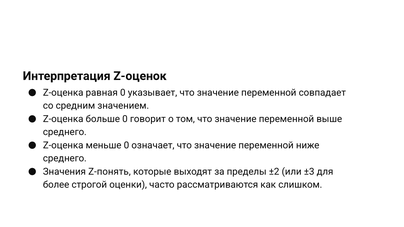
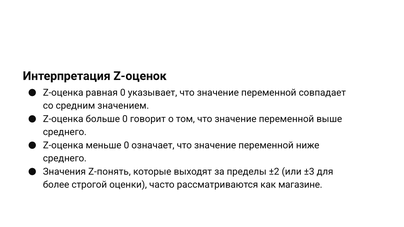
слишком: слишком -> магазине (300, 185)
